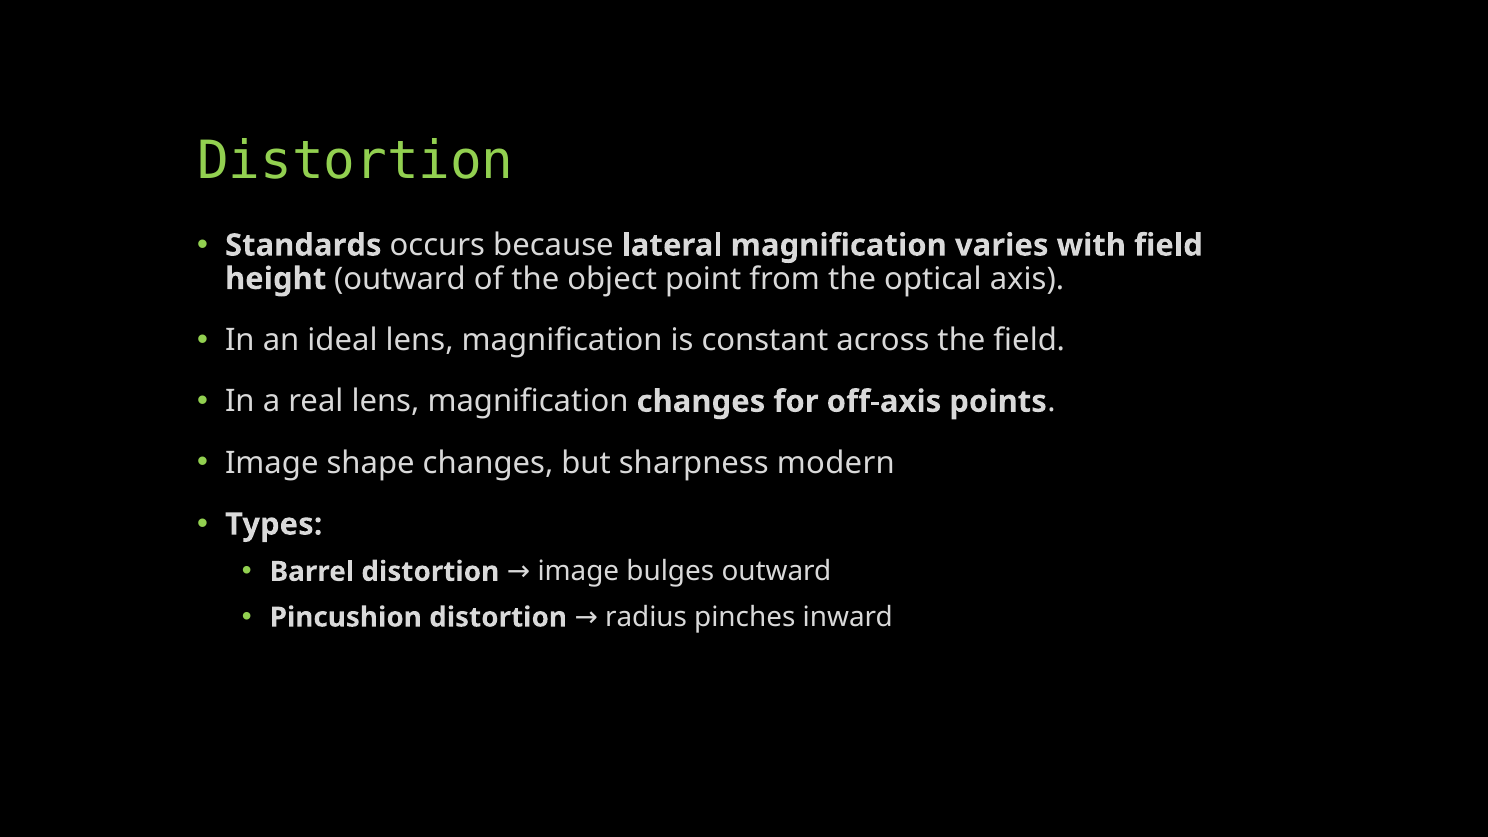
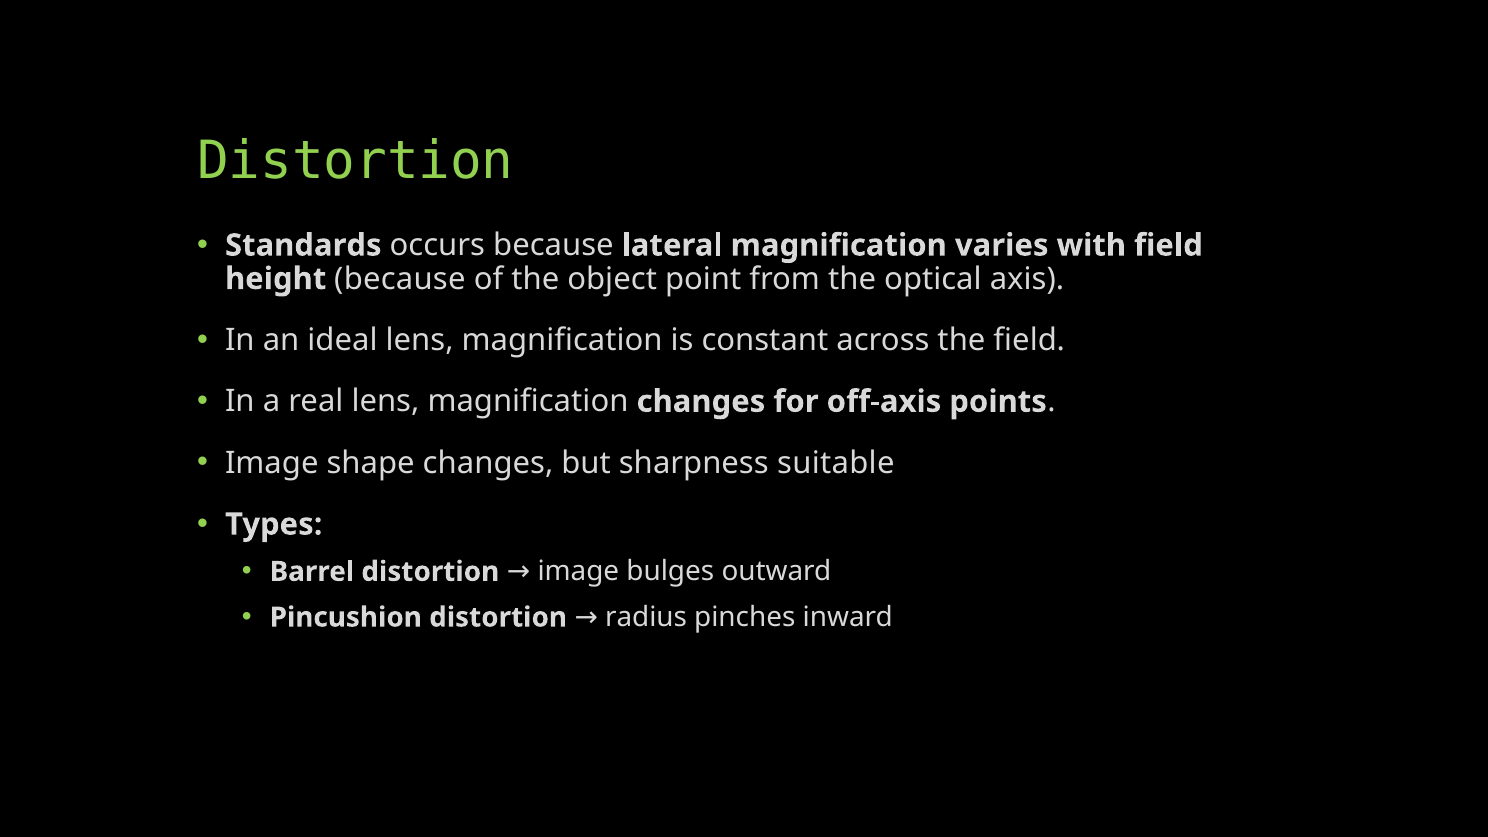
height outward: outward -> because (400, 279)
modern: modern -> suitable (836, 463)
